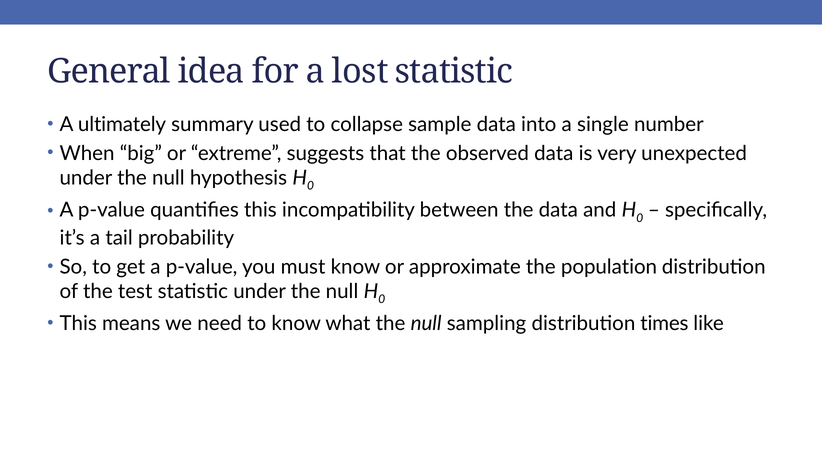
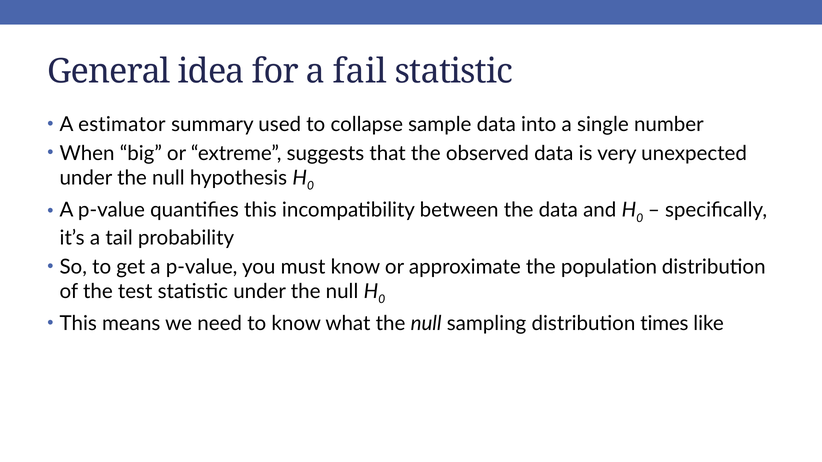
lost: lost -> fail (360, 72)
ultimately: ultimately -> estimator (122, 125)
